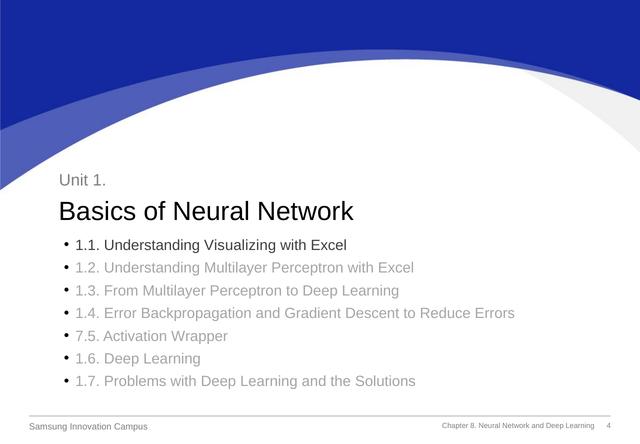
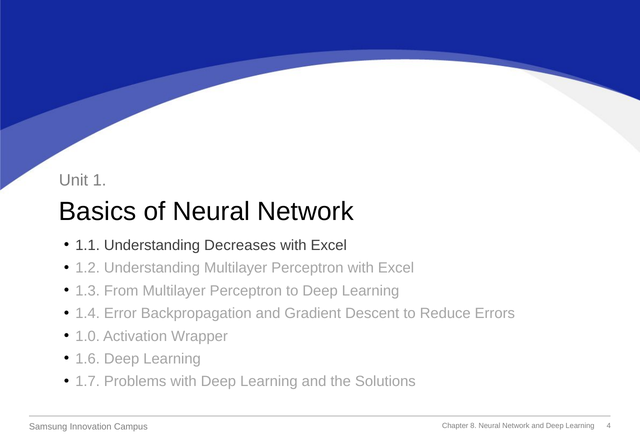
Visualizing: Visualizing -> Decreases (240, 245)
7.5: 7.5 -> 1.0 (88, 336)
